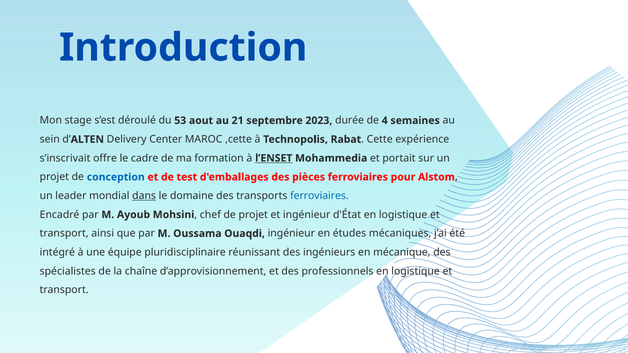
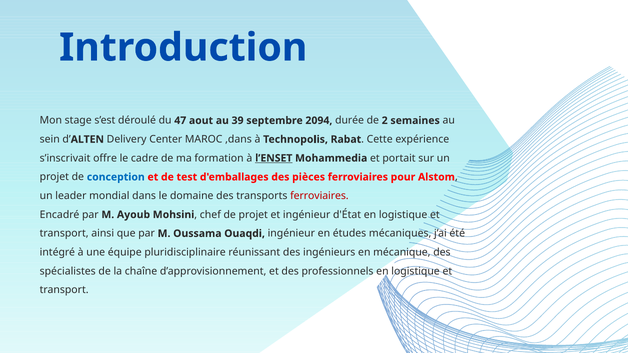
53: 53 -> 47 (180, 121)
21: 21 -> 39 (238, 121)
2023: 2023 -> 2094 (319, 121)
4: 4 -> 2 (385, 121)
,cette: ,cette -> ,dans (238, 139)
dans underline: present -> none (144, 196)
ferroviaires colour: blue -> red (319, 196)
